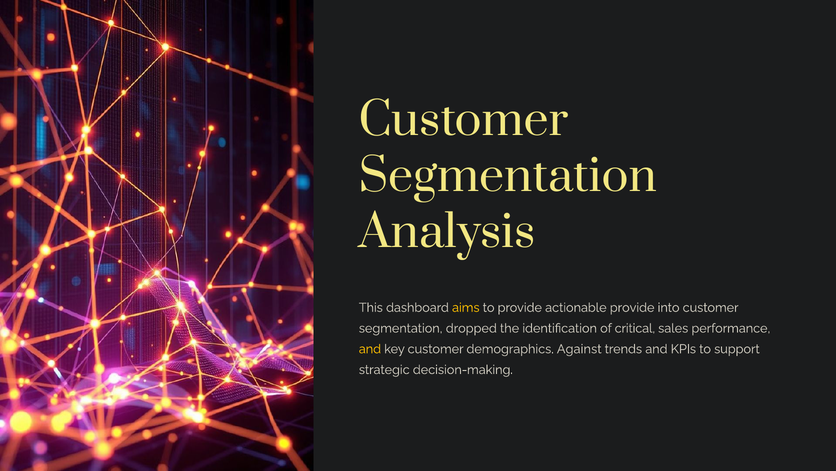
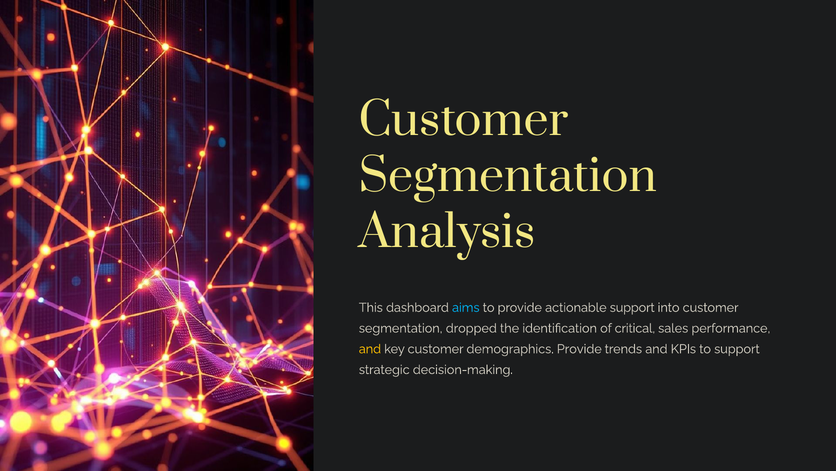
aims colour: yellow -> light blue (466, 307)
actionable provide: provide -> support (632, 307)
demographics Against: Against -> Provide (579, 349)
